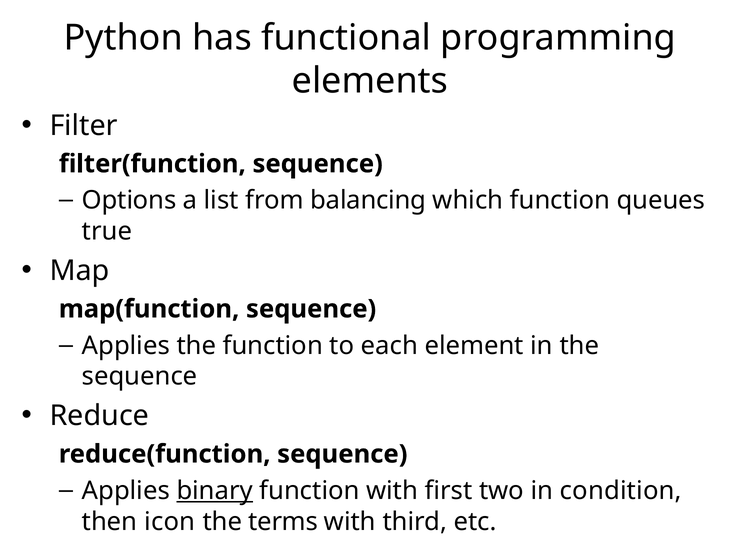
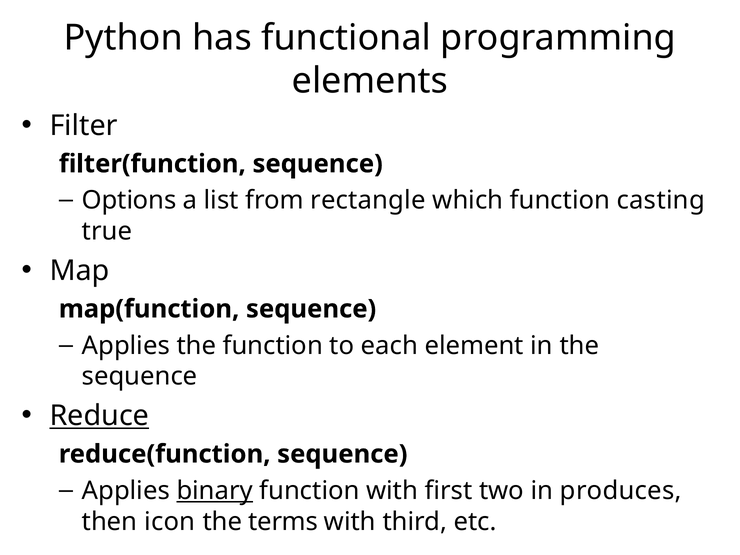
balancing: balancing -> rectangle (368, 200)
queues: queues -> casting (661, 200)
Reduce underline: none -> present (99, 416)
condition: condition -> produces (621, 491)
